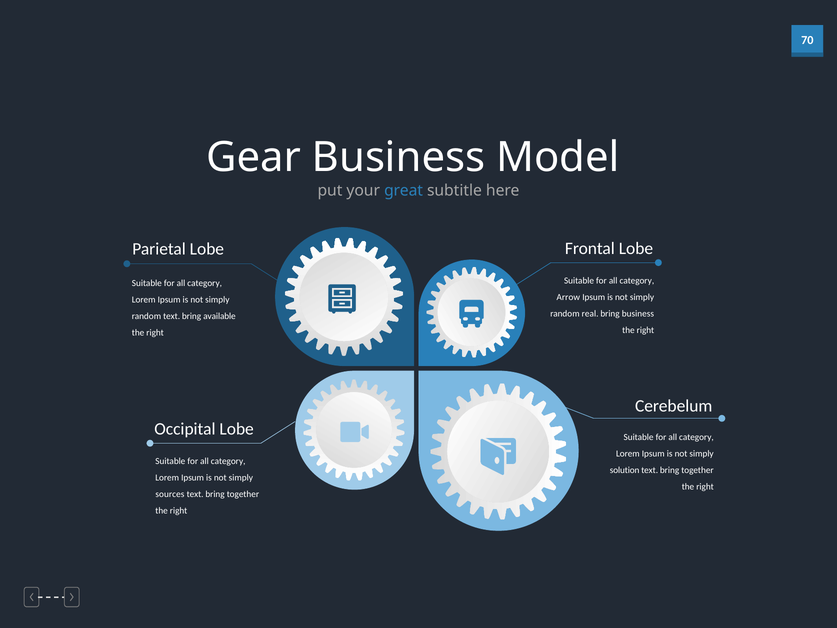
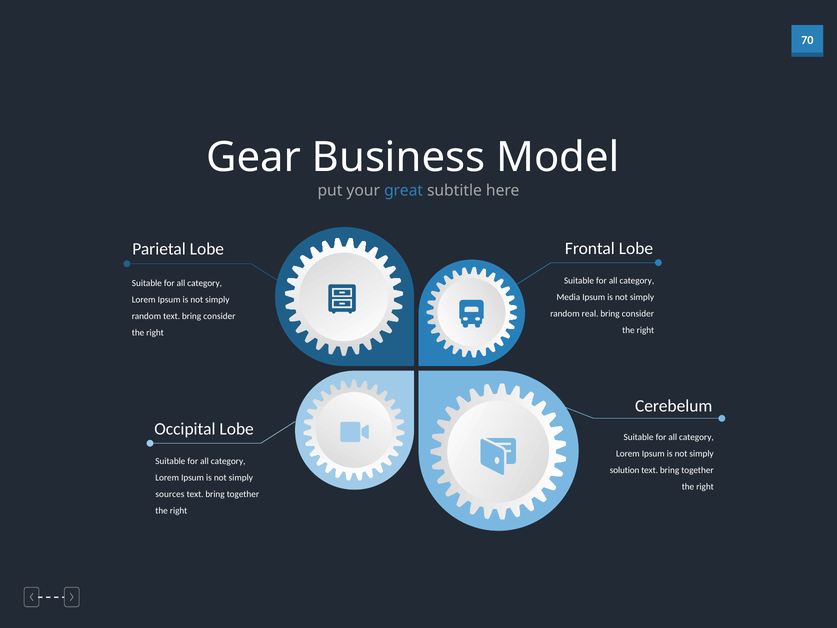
Arrow: Arrow -> Media (568, 297)
business: business -> consider (638, 313)
text bring available: available -> consider (219, 316)
